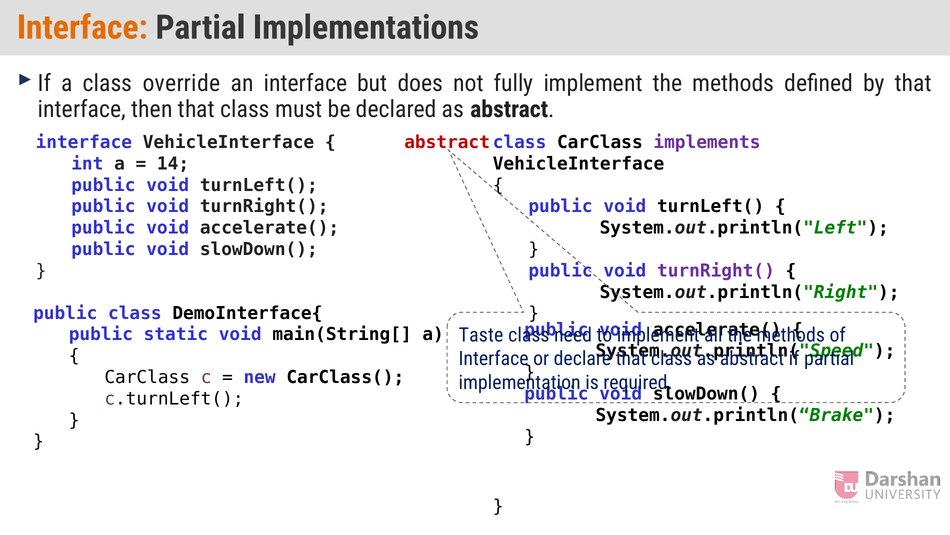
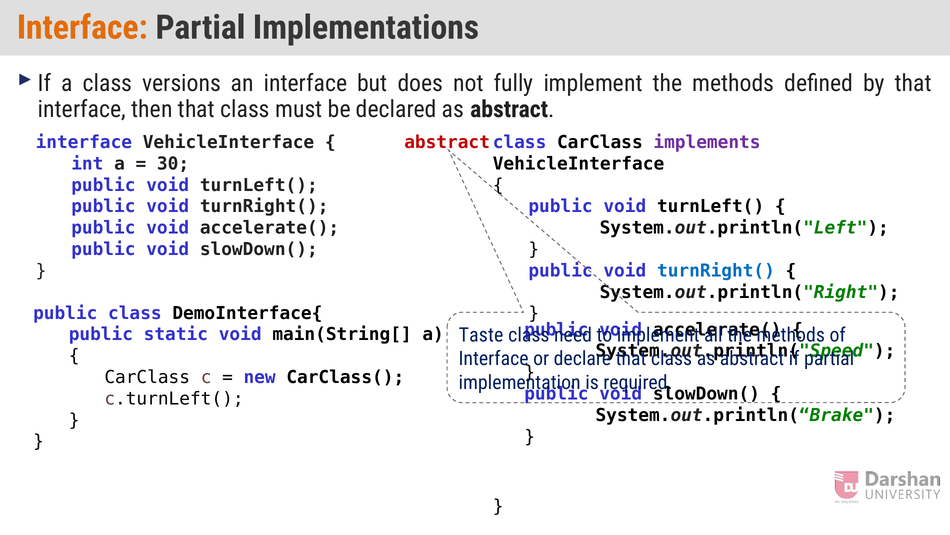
override: override -> versions (182, 84)
14: 14 -> 30 (173, 164)
turnRight( colour: purple -> blue (716, 270)
